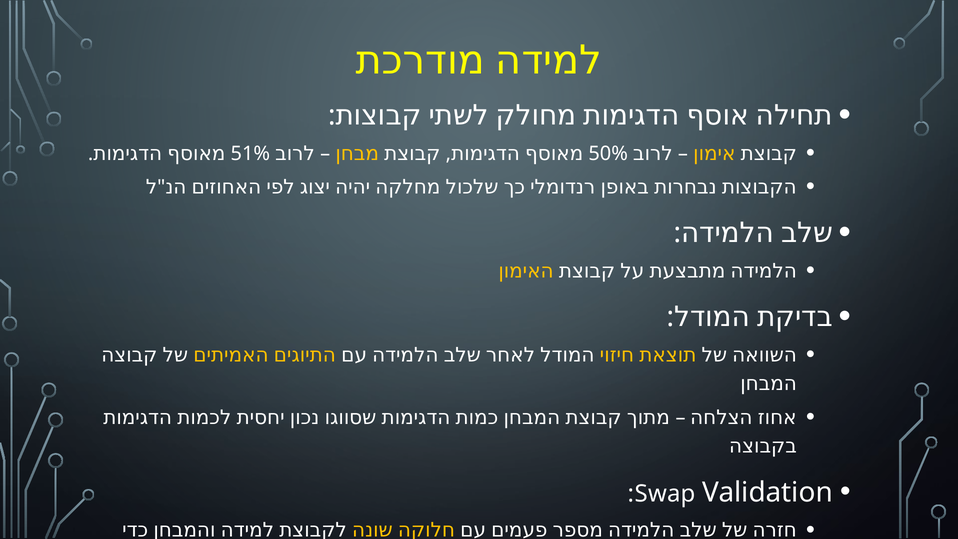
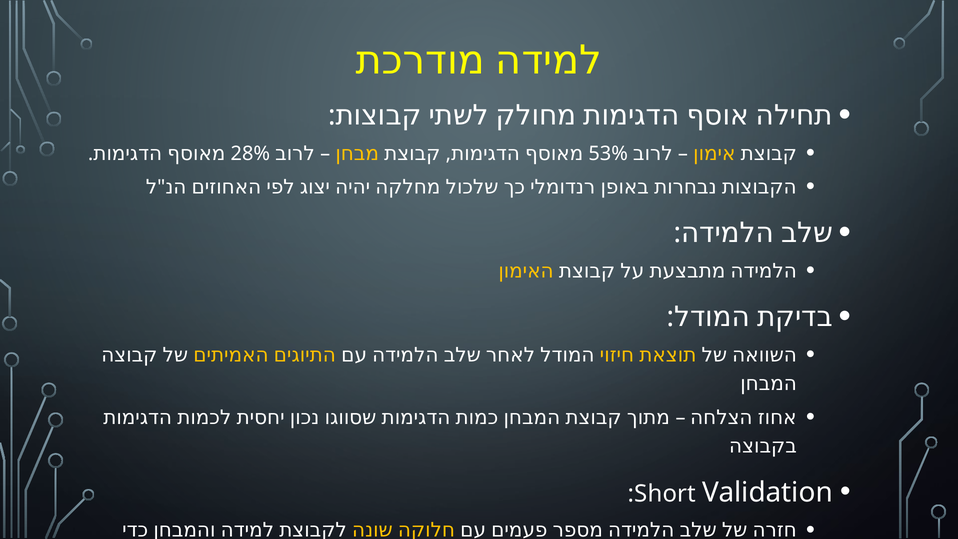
51%: 51% -> 28% (250, 153)
50%: 50% -> 53% (608, 153)
Swap: Swap -> Short (665, 494)
